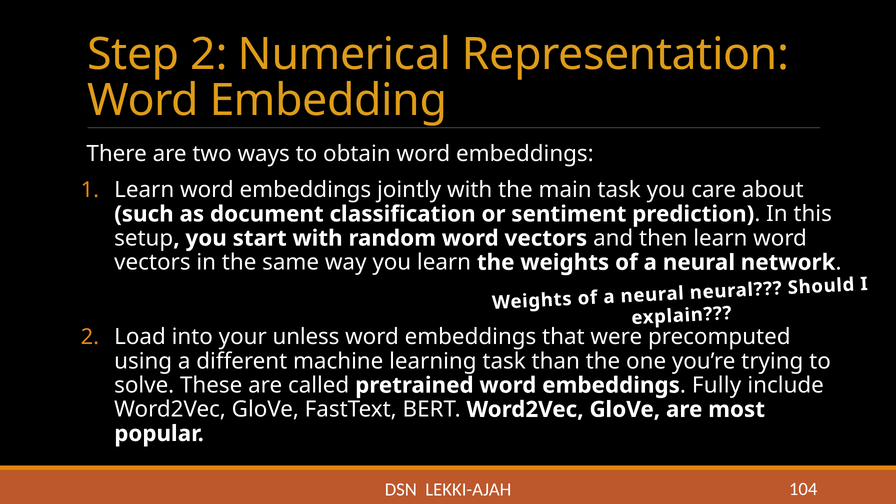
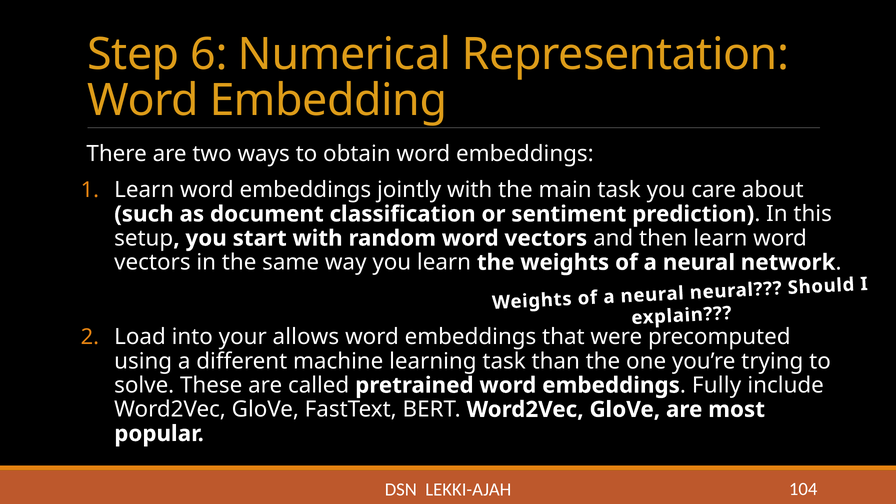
Step 2: 2 -> 6 (209, 55)
unless: unless -> allows (306, 337)
